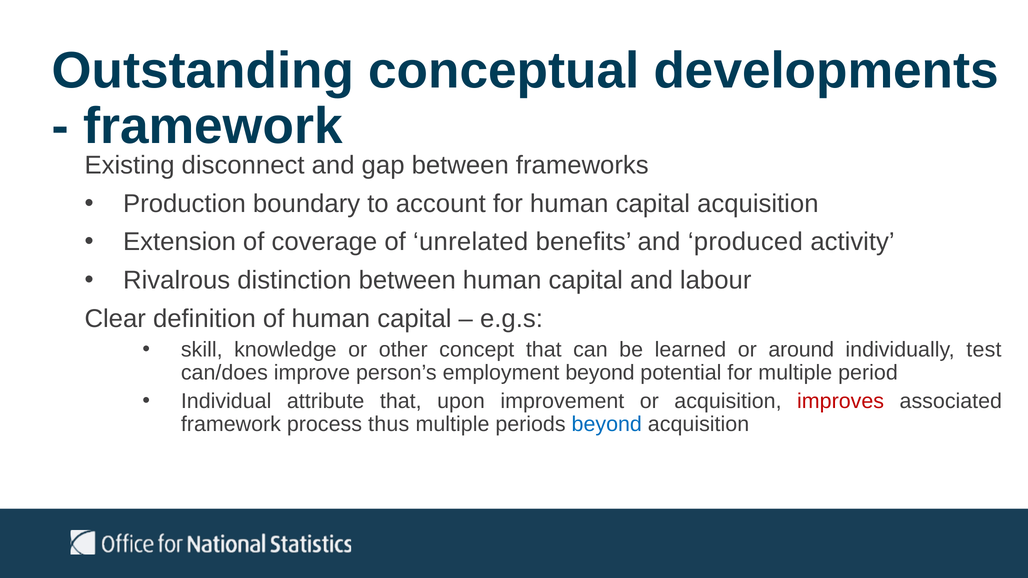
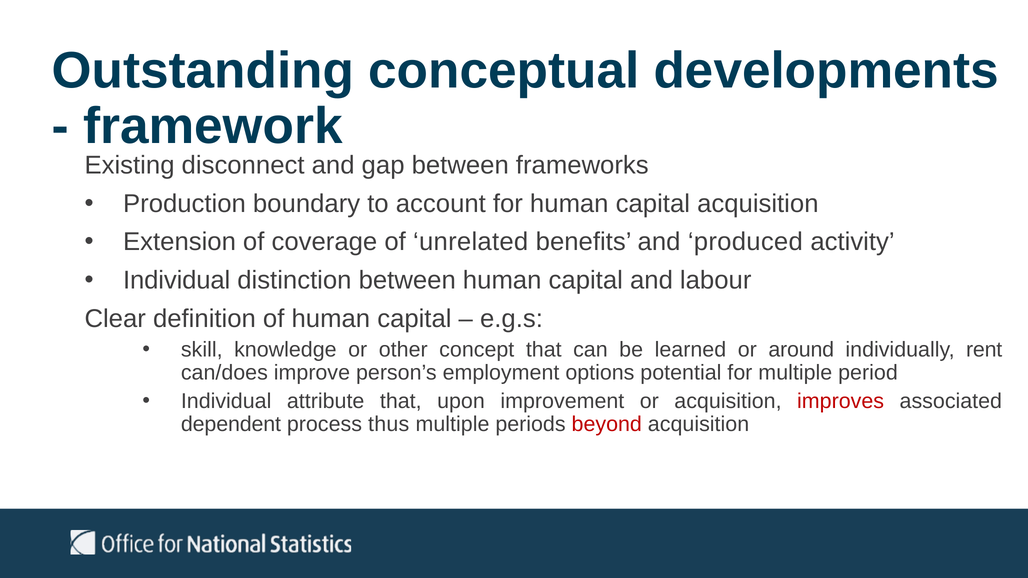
Rivalrous: Rivalrous -> Individual (177, 281)
test: test -> rent (984, 350)
employment beyond: beyond -> options (600, 373)
framework: framework -> dependent (231, 425)
beyond colour: blue -> red (607, 425)
